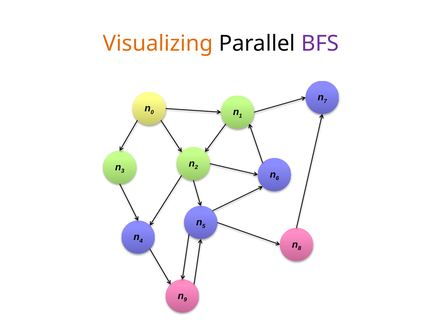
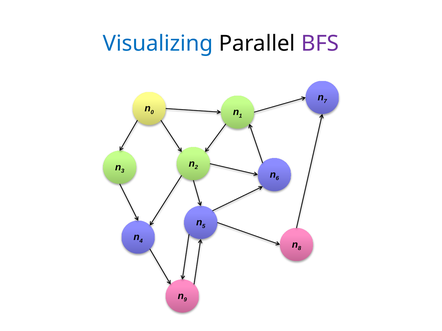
Visualizing colour: orange -> blue (158, 44)
